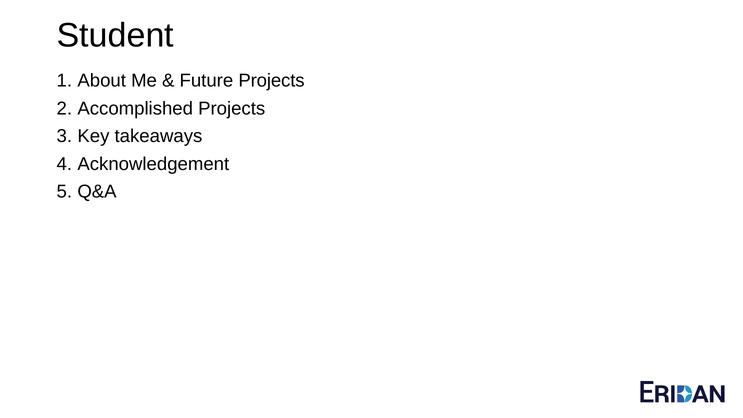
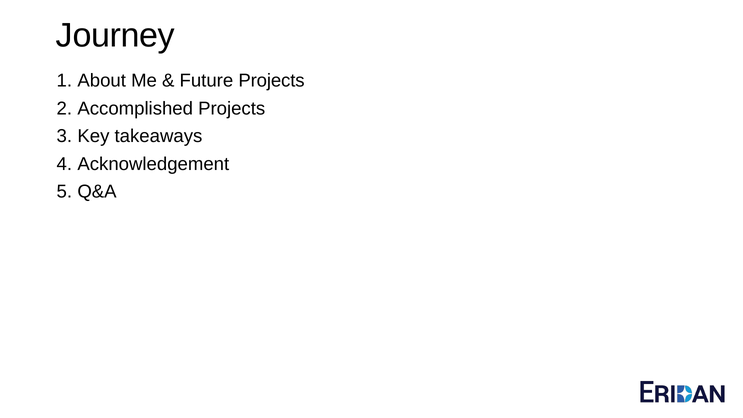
Student: Student -> Journey (115, 35)
